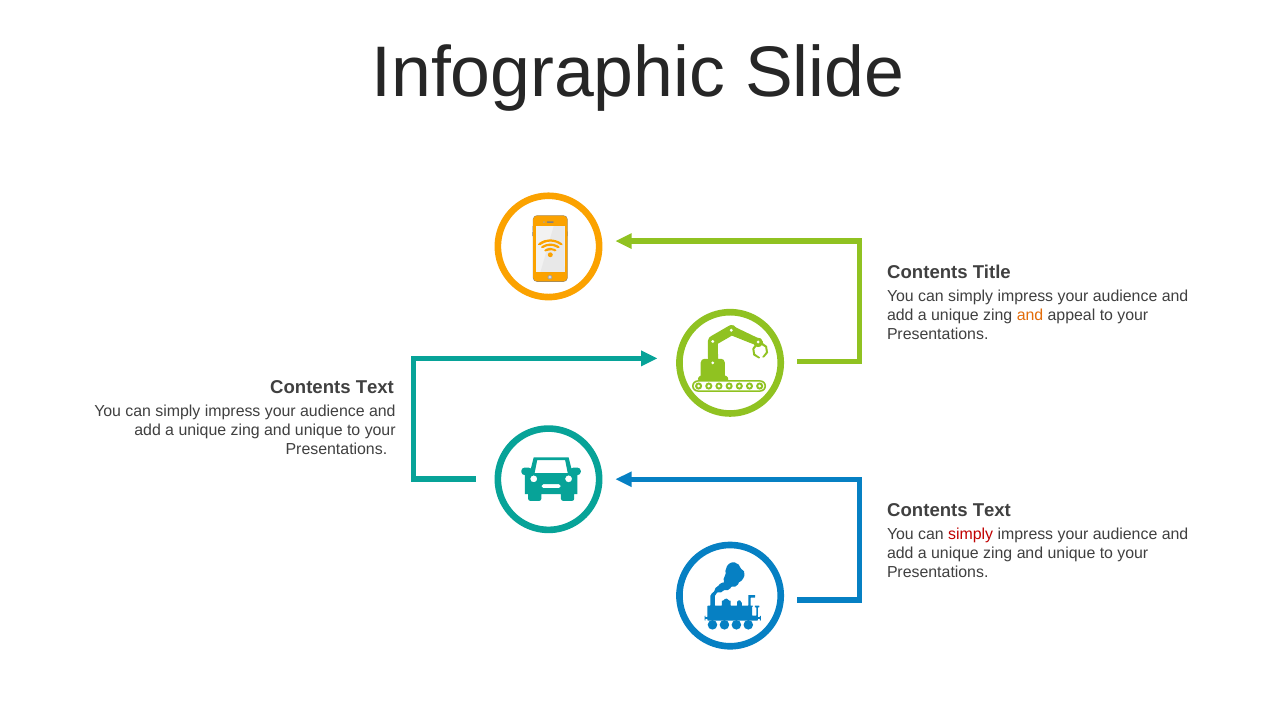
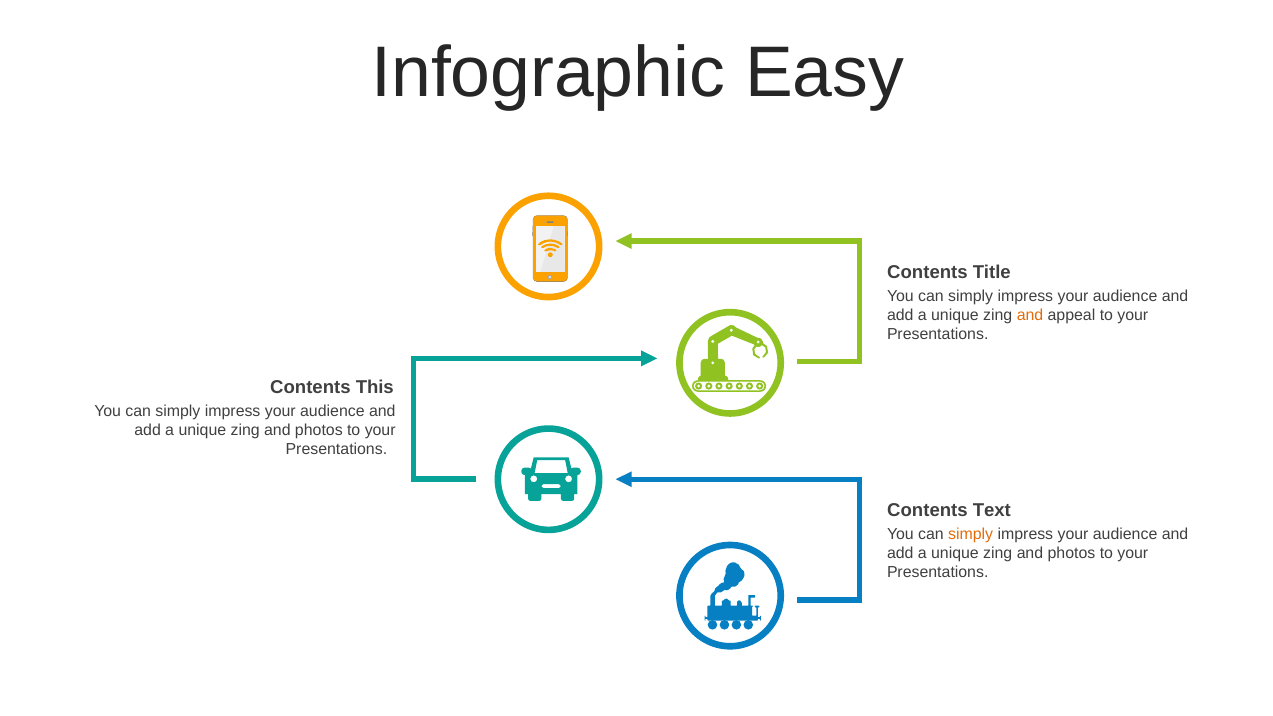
Slide: Slide -> Easy (825, 73)
Text: Text -> This (375, 387)
unique: unique -> photos (319, 430)
simply colour: red -> orange (971, 534)
unique: unique -> photos (1071, 553)
